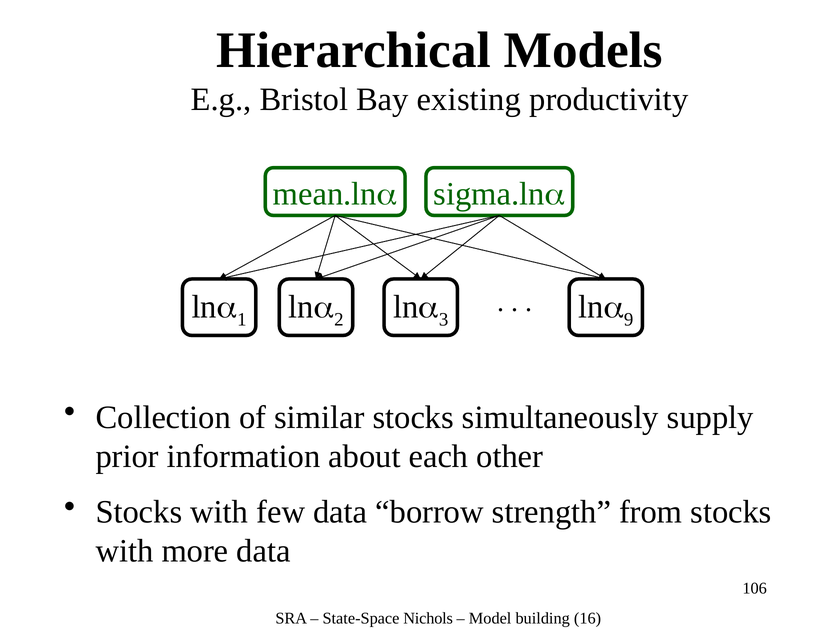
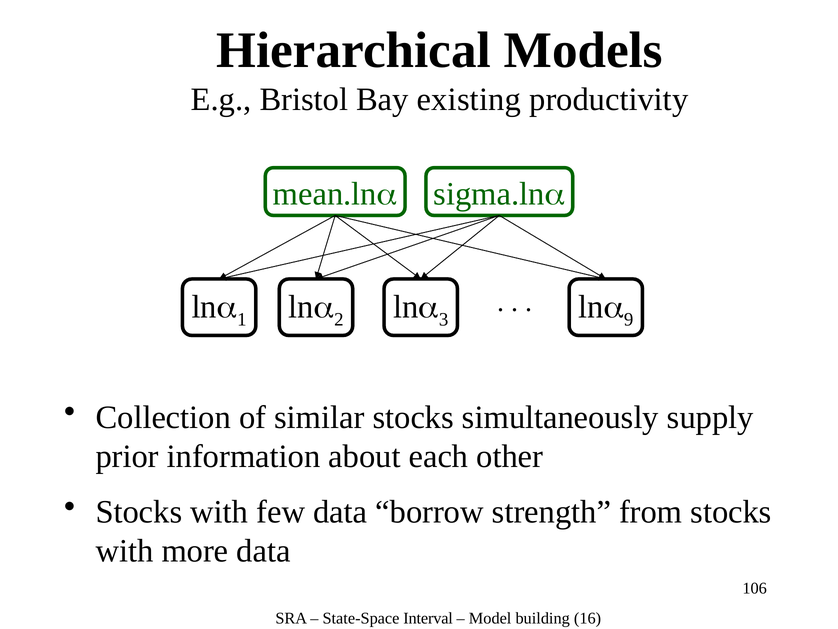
Nichols: Nichols -> Interval (428, 618)
